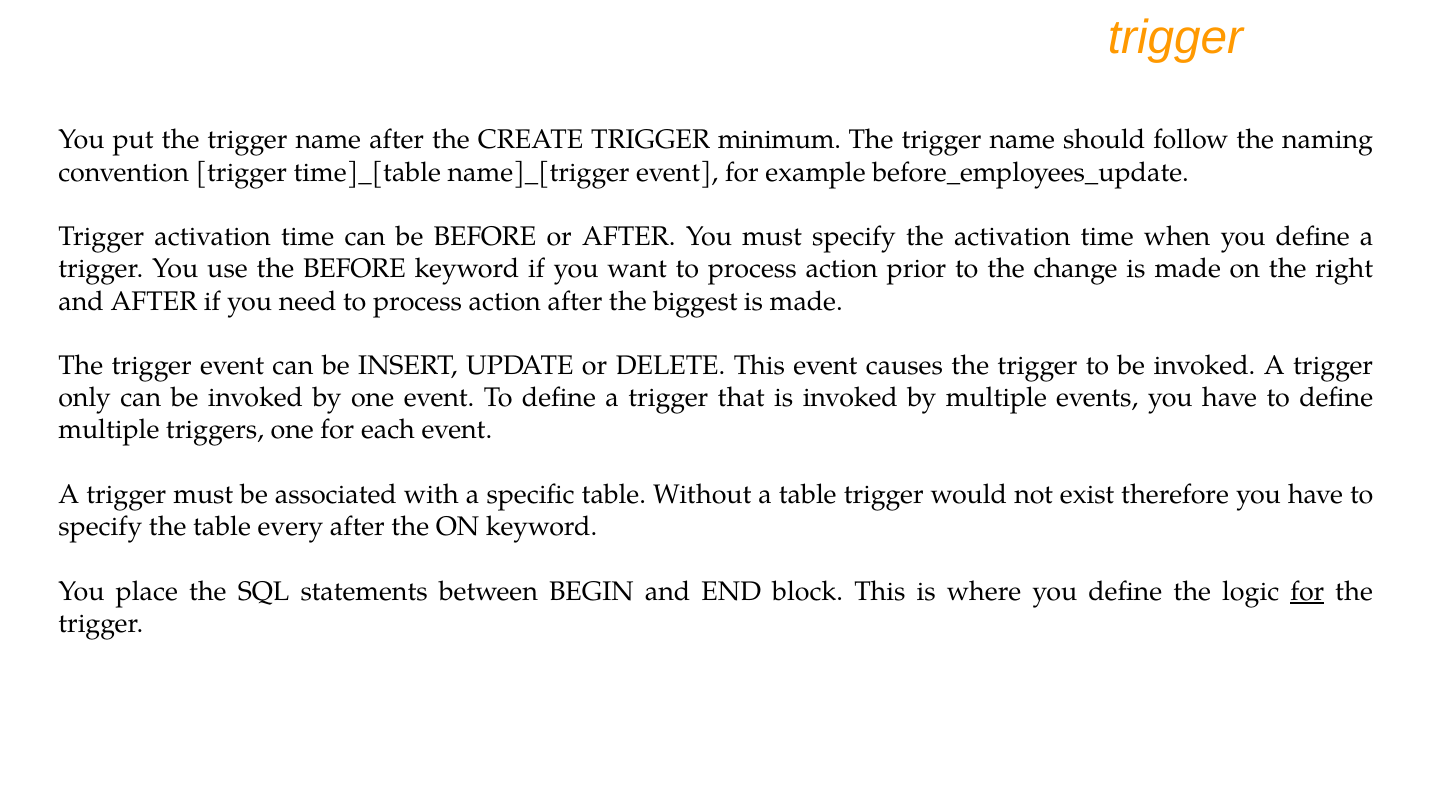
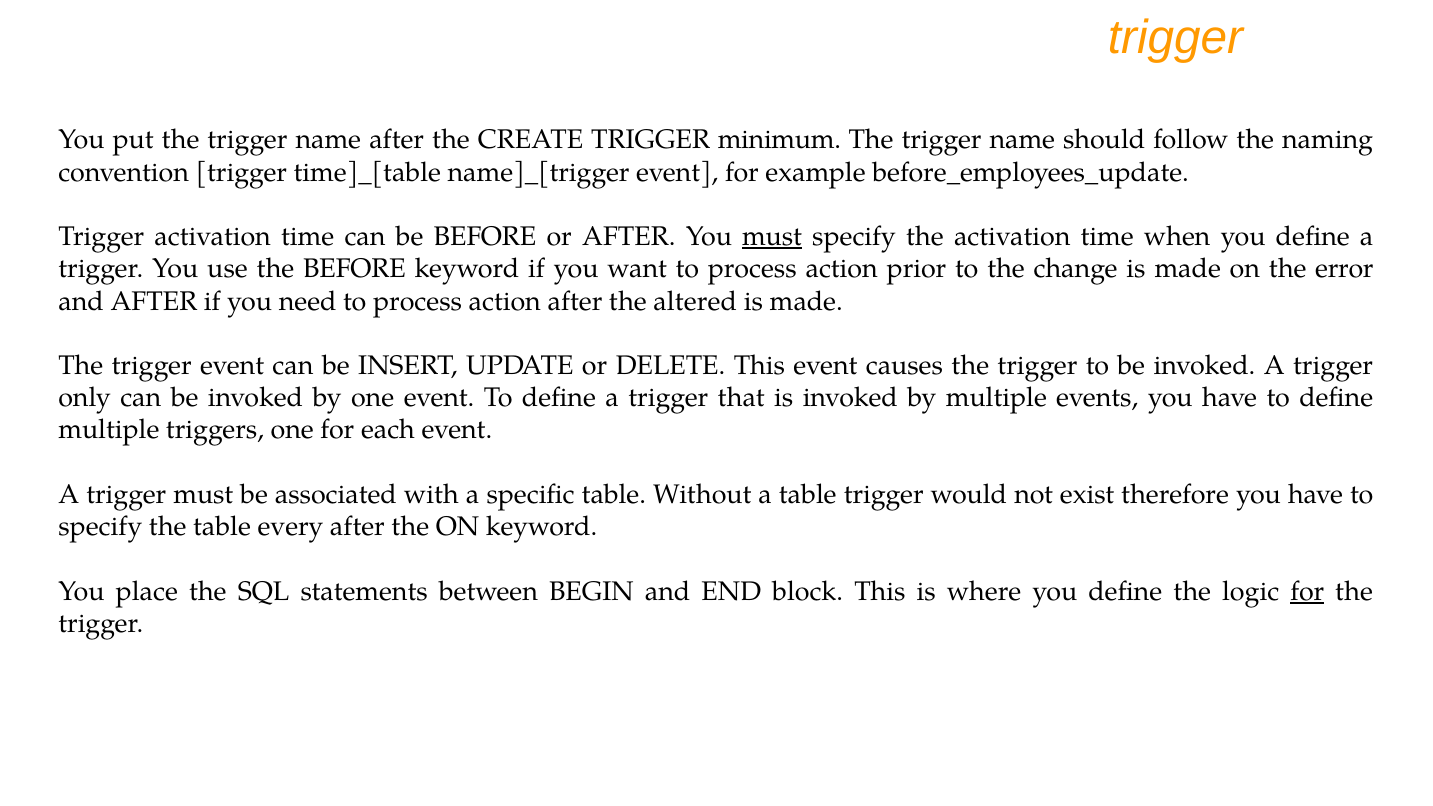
must underline: none -> present (772, 237)
right: right -> error (1344, 269)
biggest: biggest -> altered (695, 301)
